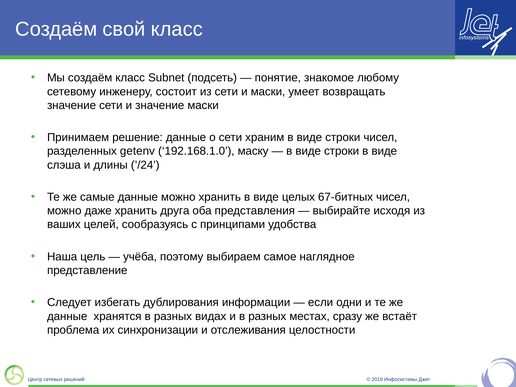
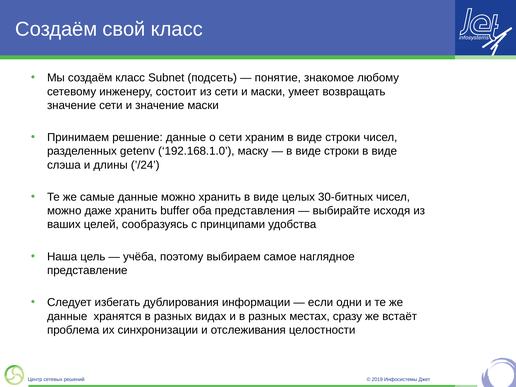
67-битных: 67-битных -> 30-битных (346, 197)
друга: друга -> buffer (175, 211)
